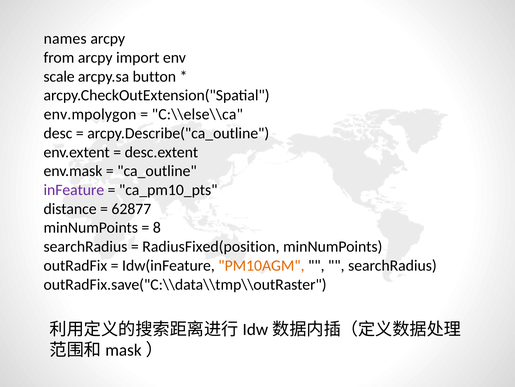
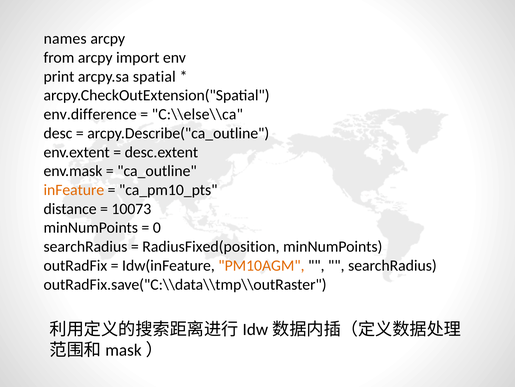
scale: scale -> print (59, 76)
button: button -> spatial (154, 76)
env.mpolygon: env.mpolygon -> env.difference (90, 114)
inFeature colour: purple -> orange (74, 190)
62877: 62877 -> 10073 (131, 208)
8: 8 -> 0 (157, 227)
